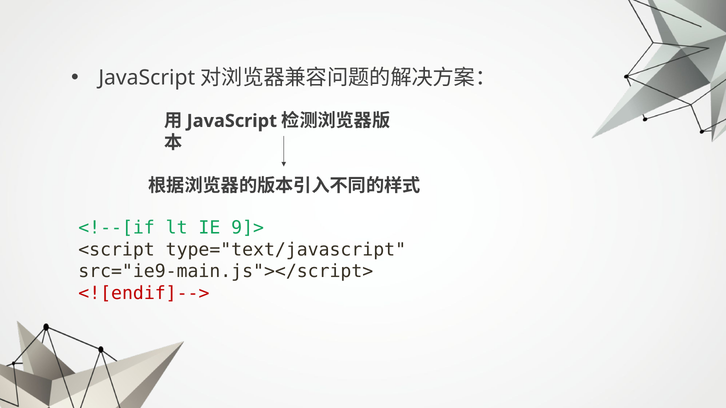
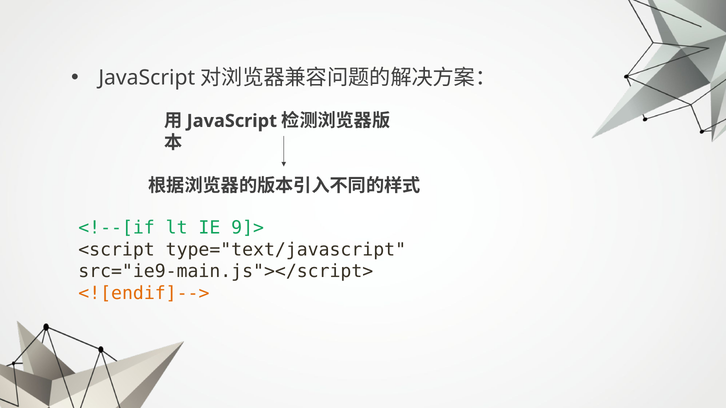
<![endif]--> colour: red -> orange (144, 294)
